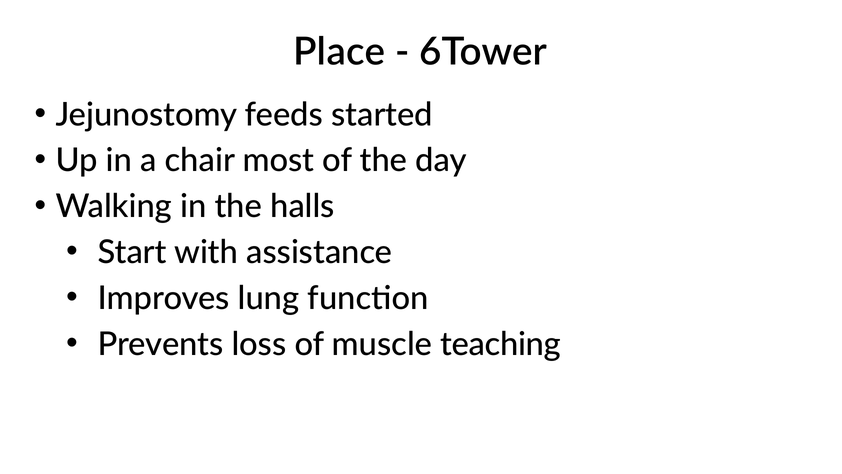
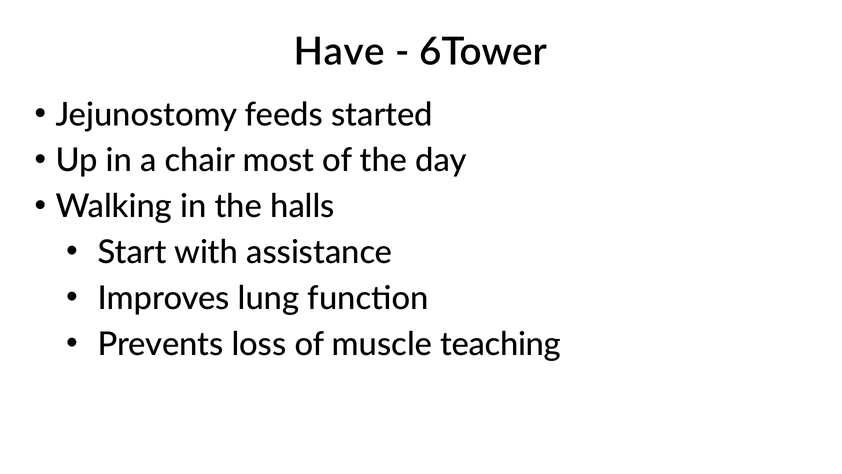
Place: Place -> Have (339, 52)
